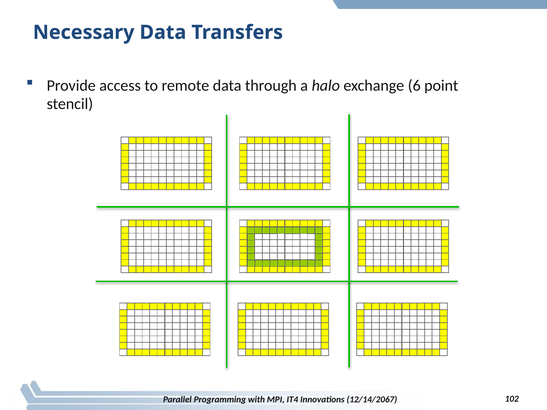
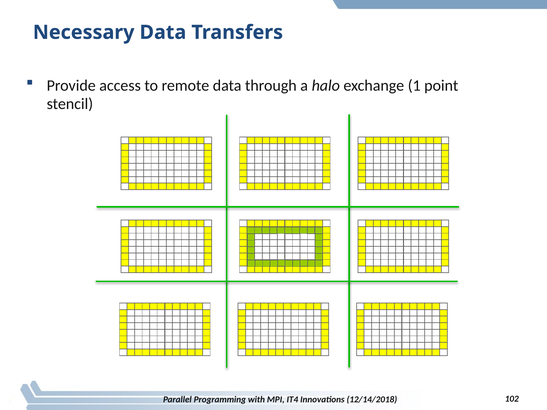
6: 6 -> 1 (414, 86)
12/14/2067: 12/14/2067 -> 12/14/2018 (372, 400)
